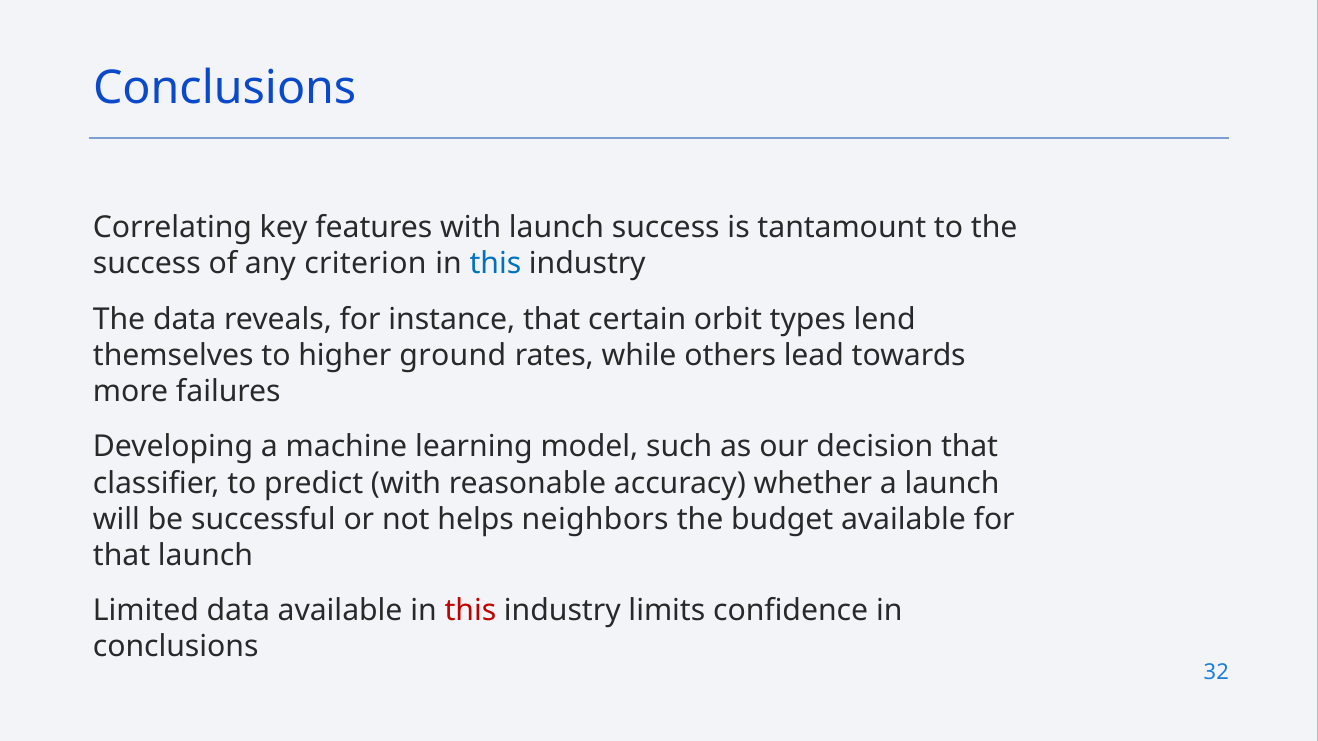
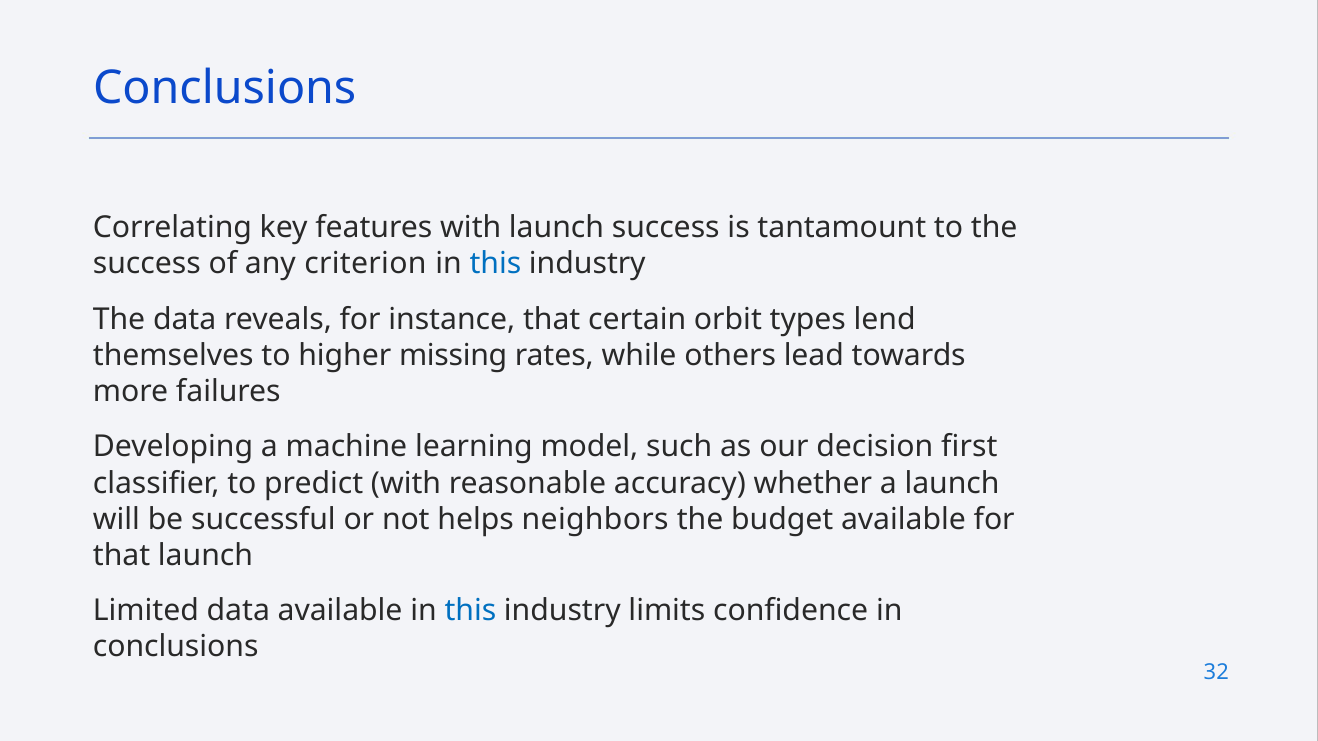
ground: ground -> missing (453, 356)
decision that: that -> first (969, 447)
this colour: red -> blue (470, 611)
